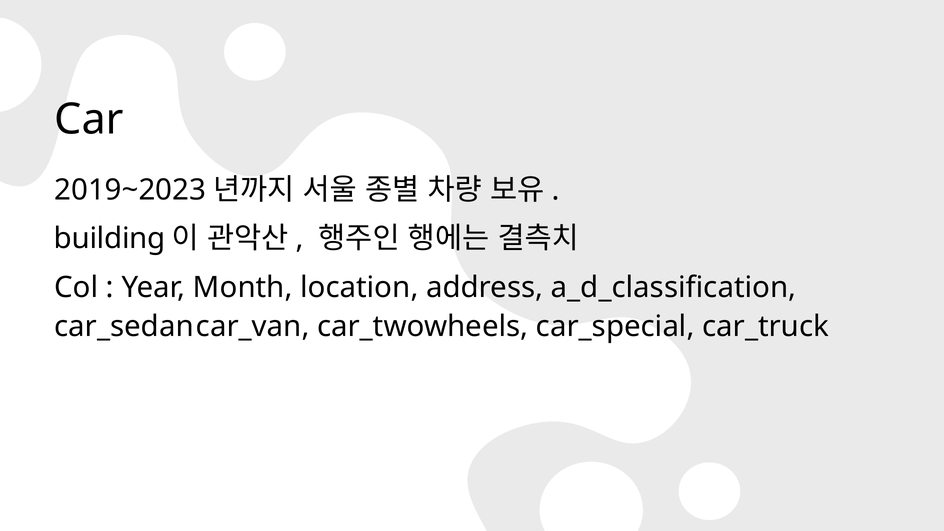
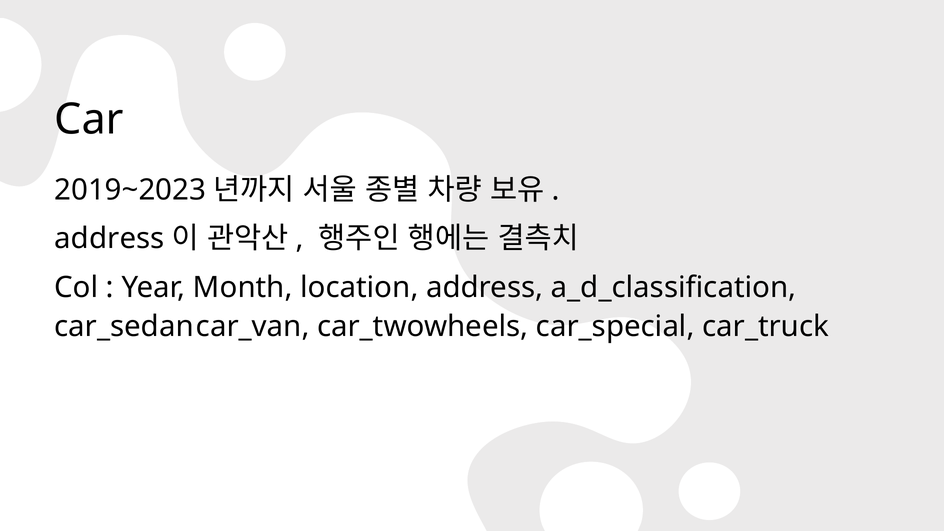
building: building -> address (109, 239)
